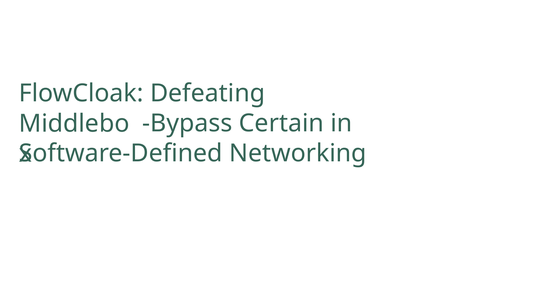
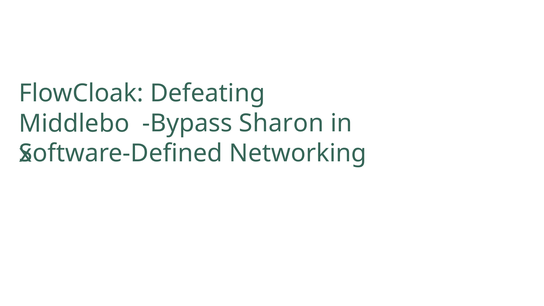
Certain: Certain -> Sharon (281, 123)
